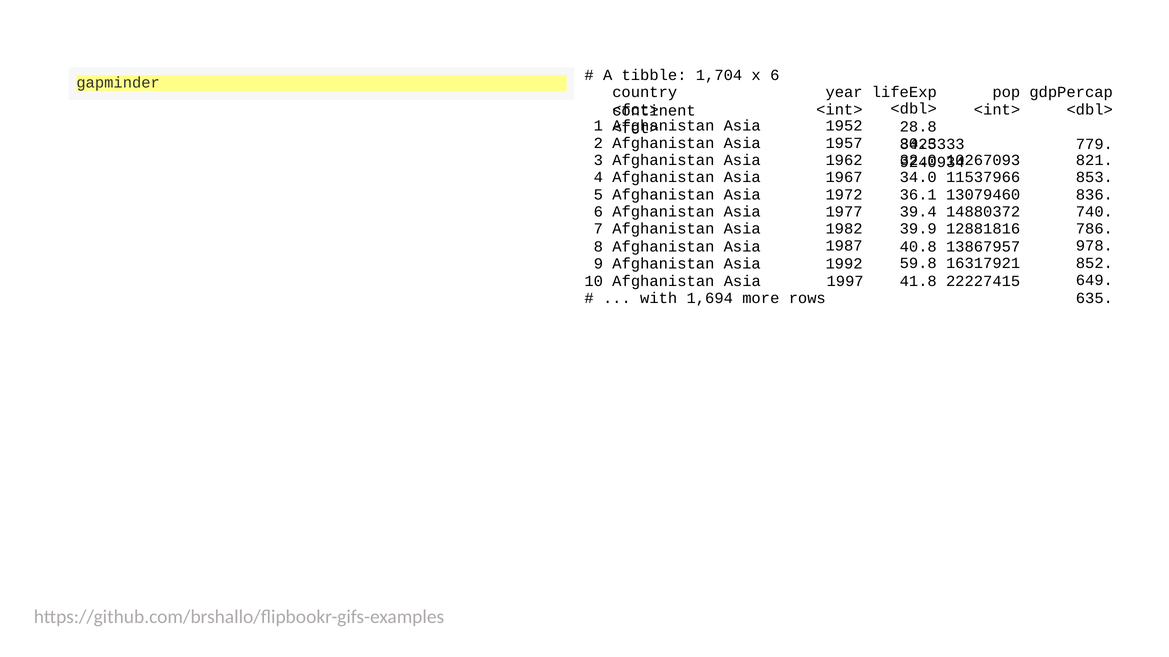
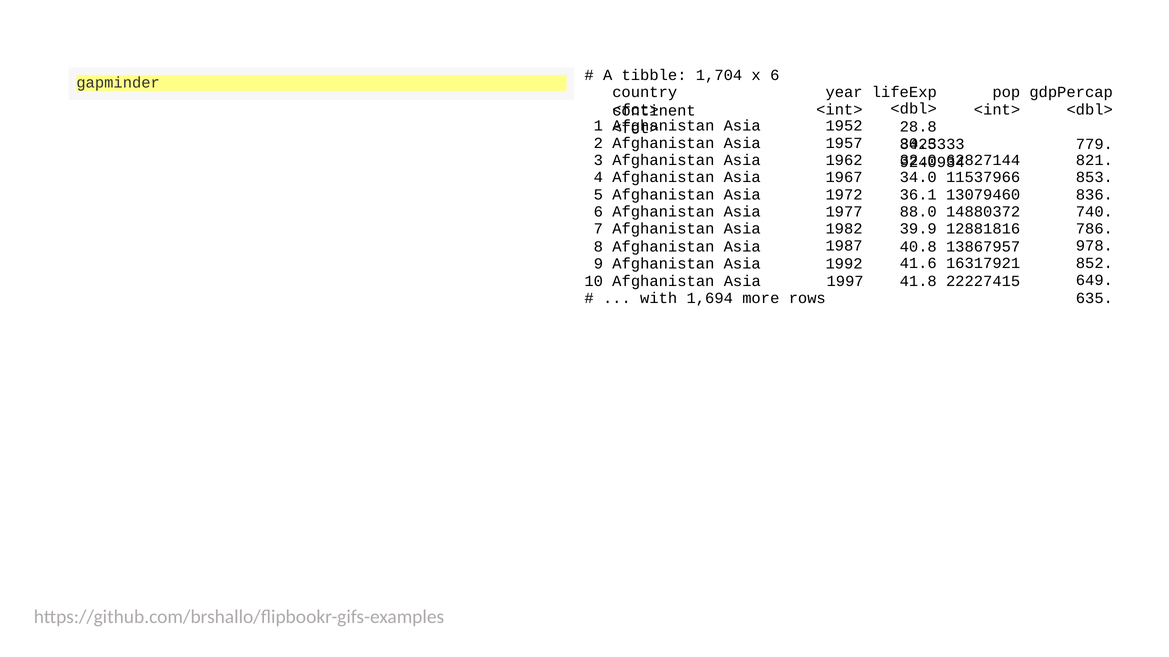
10267093: 10267093 -> 62827144 (983, 160)
39.4: 39.4 -> 88.0 (918, 212)
59.8: 59.8 -> 41.6 (918, 263)
